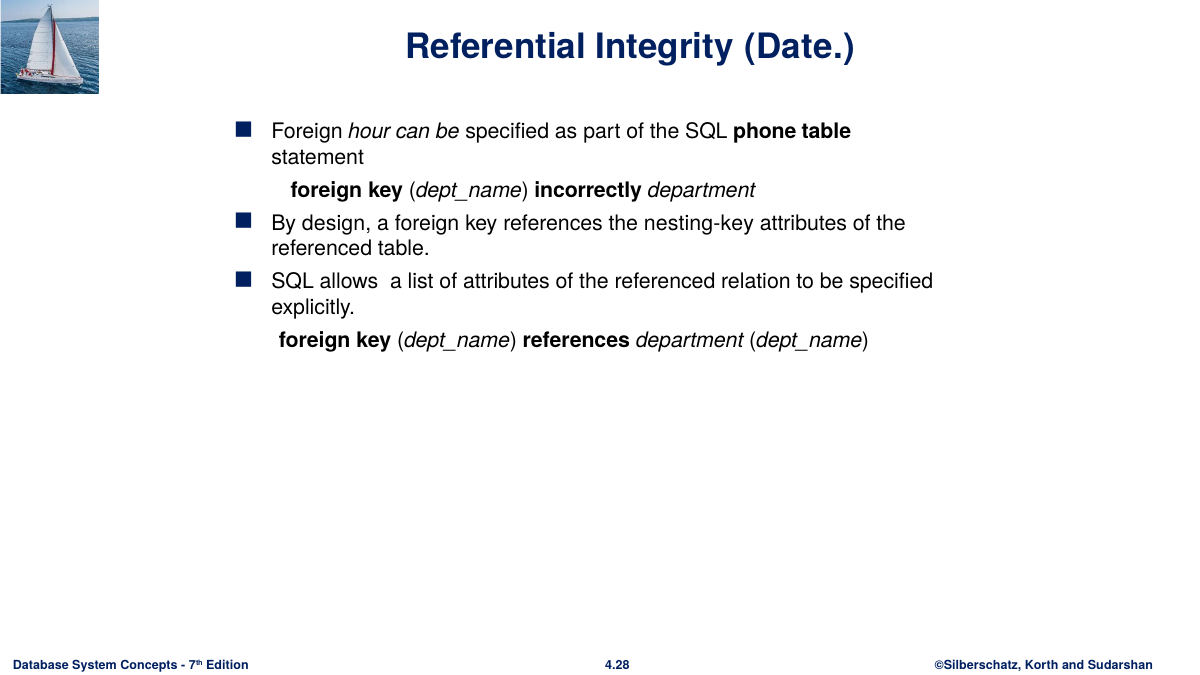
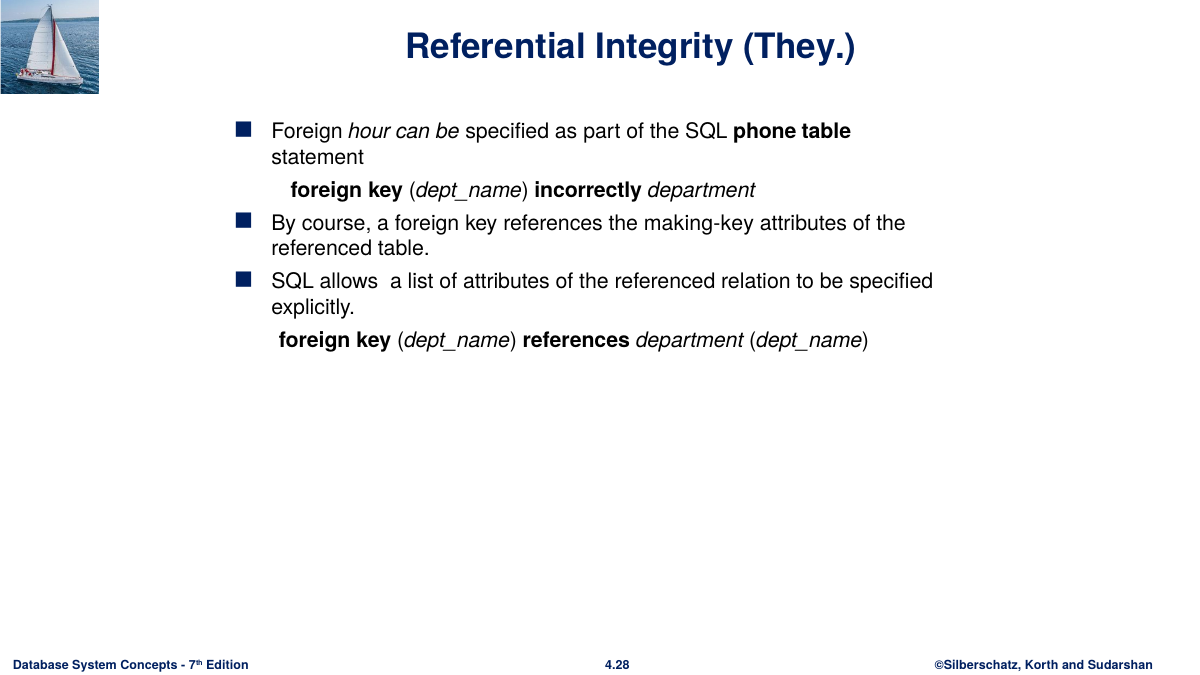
Date: Date -> They (800, 47)
design: design -> course (337, 223)
nesting-key: nesting-key -> making-key (699, 223)
